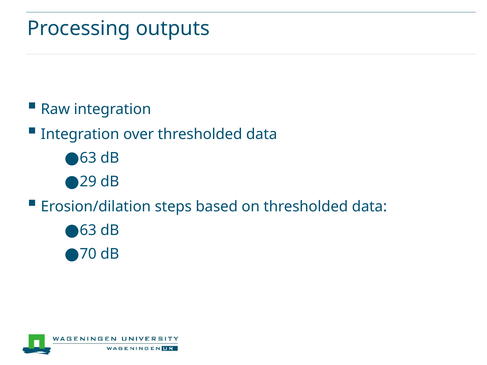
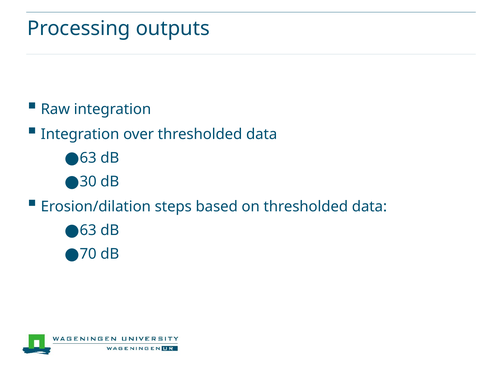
29: 29 -> 30 (88, 182)
